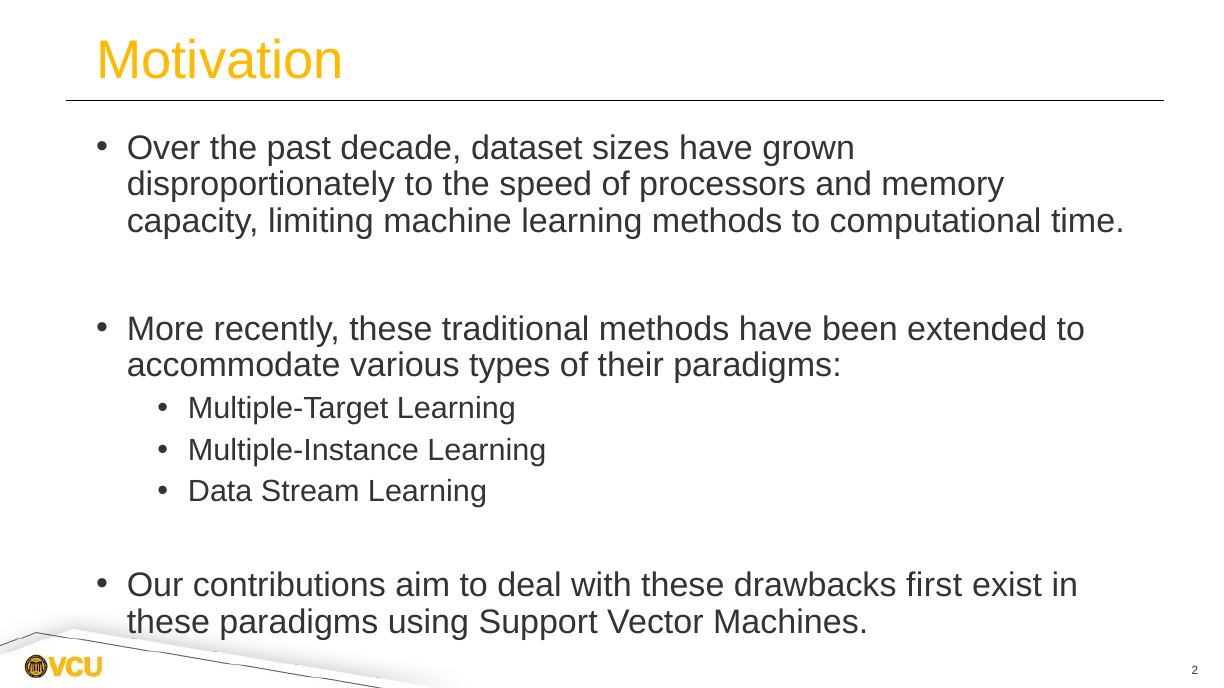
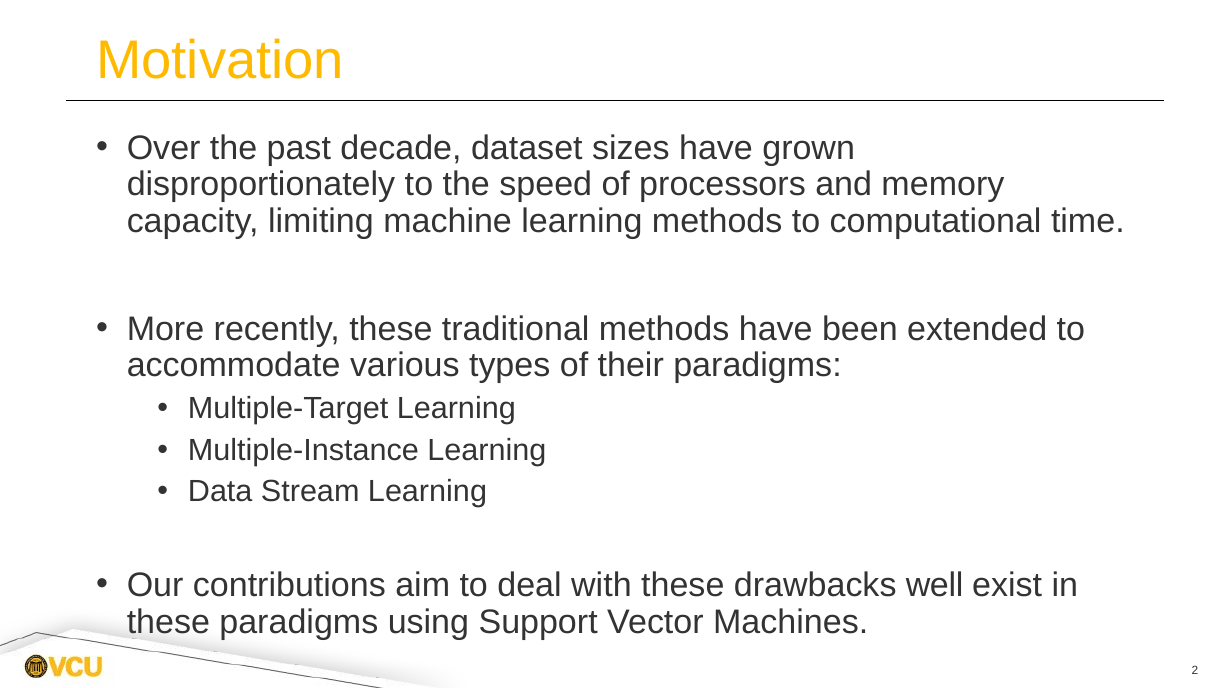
first: first -> well (935, 586)
